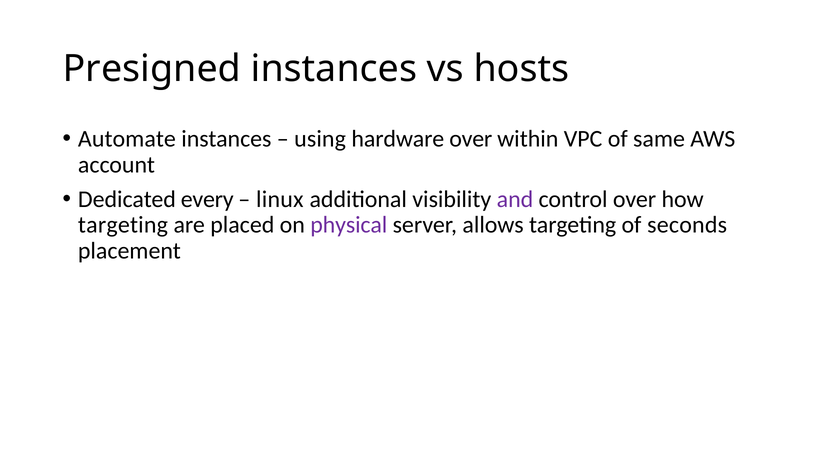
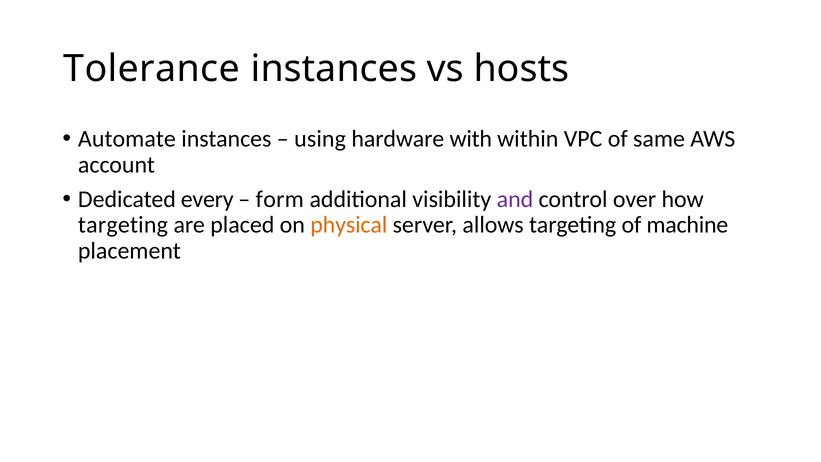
Presigned: Presigned -> Tolerance (152, 69)
hardware over: over -> with (471, 139)
linux: linux -> form (280, 199)
physical colour: purple -> orange (349, 225)
seconds: seconds -> machine (687, 225)
